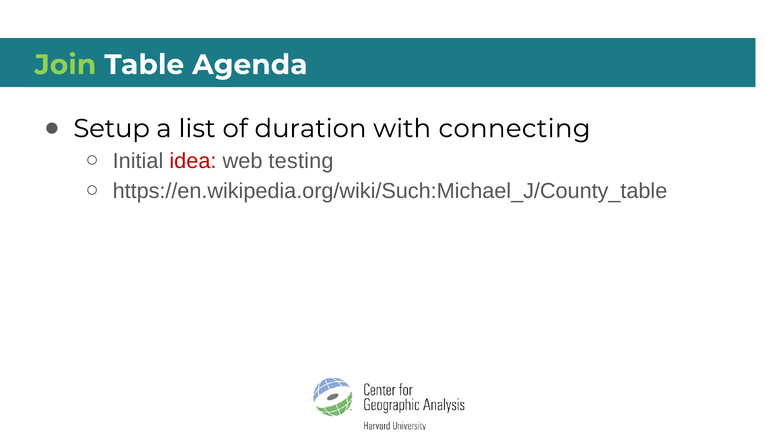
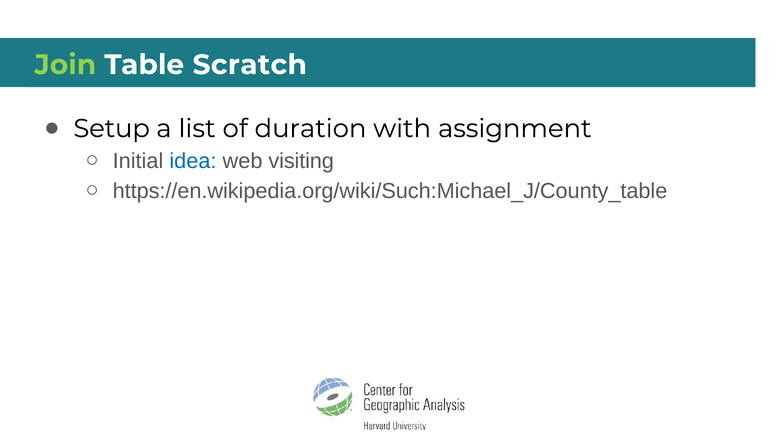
Agenda: Agenda -> Scratch (250, 65)
connecting: connecting -> assignment (515, 129)
idea colour: red -> blue (193, 161)
testing: testing -> visiting (301, 161)
